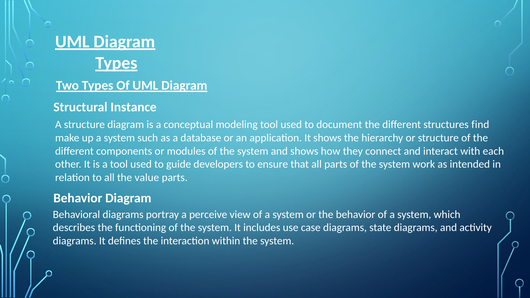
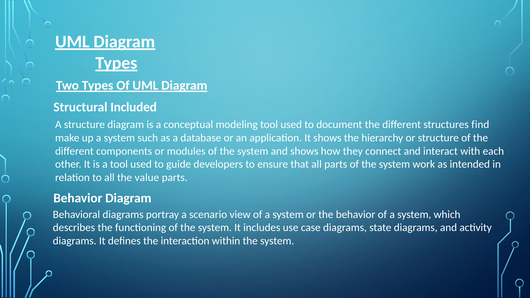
Instance: Instance -> Included (134, 107)
perceive: perceive -> scenario (208, 214)
